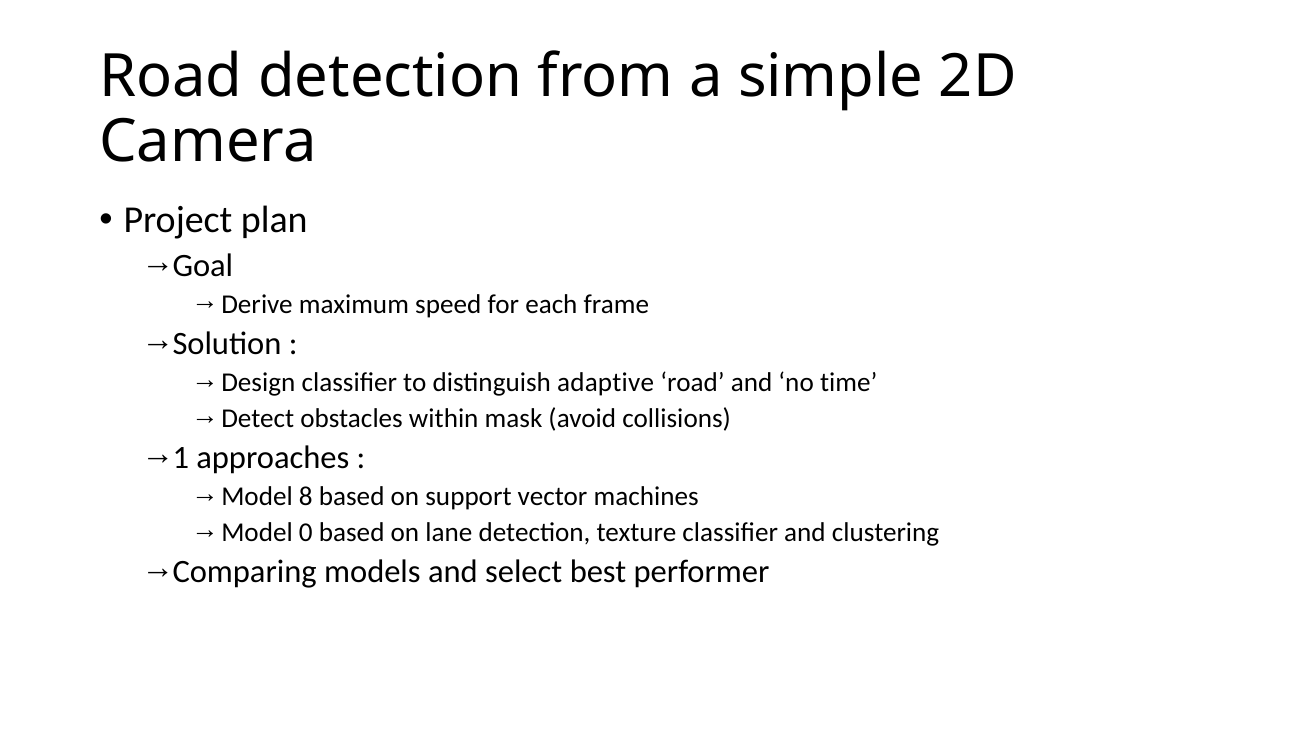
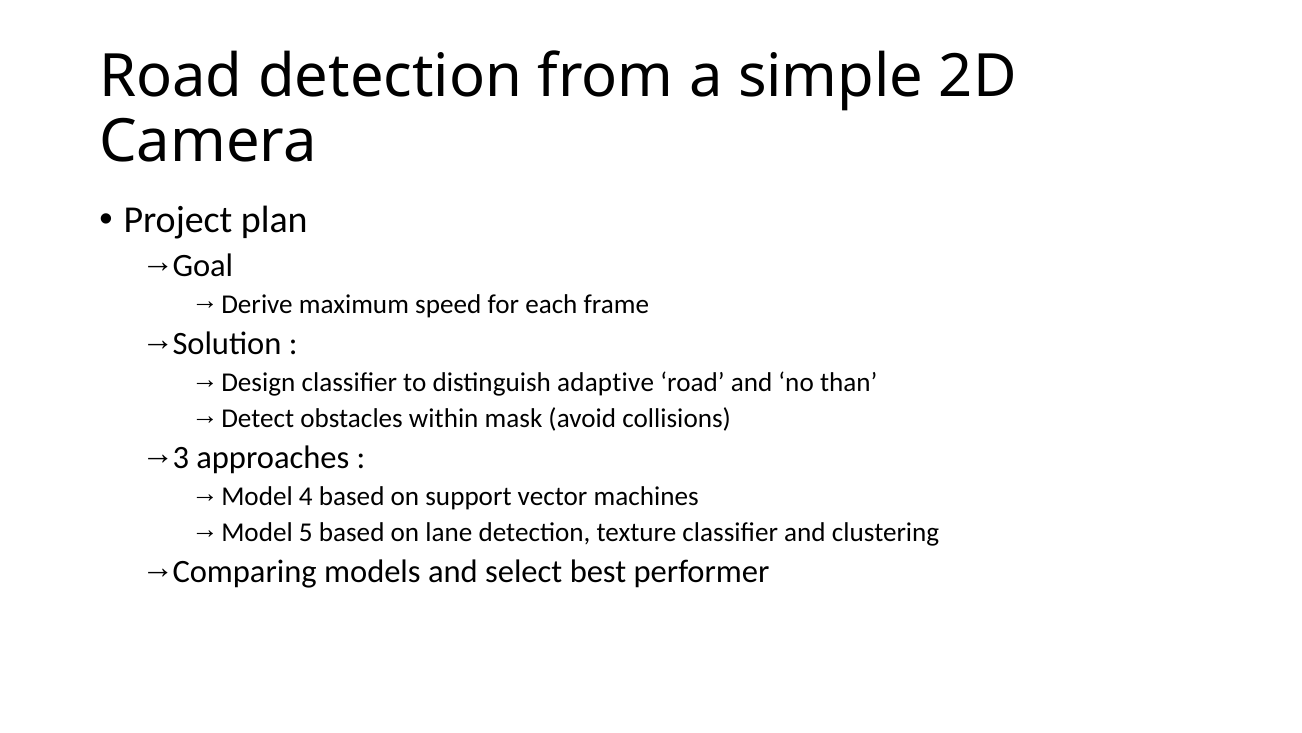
time: time -> than (849, 382)
1: 1 -> 3 (181, 457)
8: 8 -> 4 (306, 496)
0: 0 -> 5 (306, 532)
